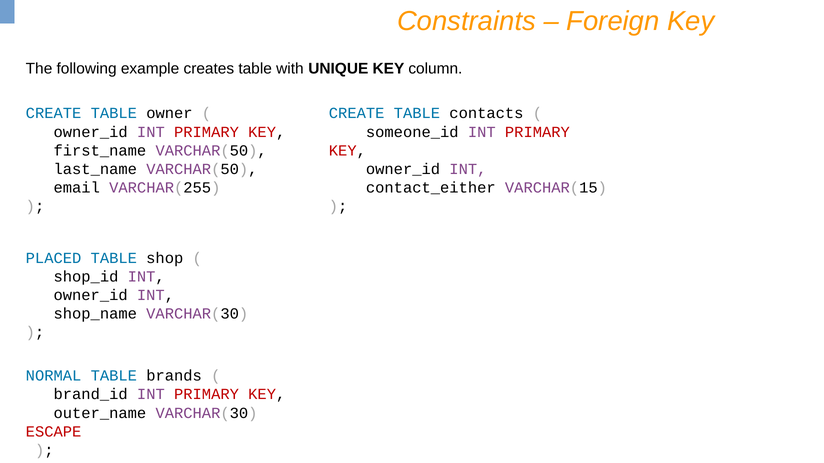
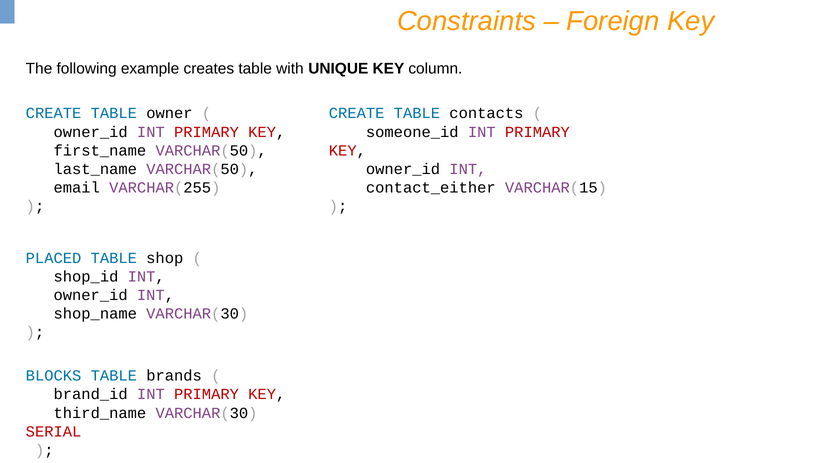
NORMAL: NORMAL -> BLOCKS (54, 376)
outer_name: outer_name -> third_name (100, 413)
ESCAPE: ESCAPE -> SERIAL (54, 432)
